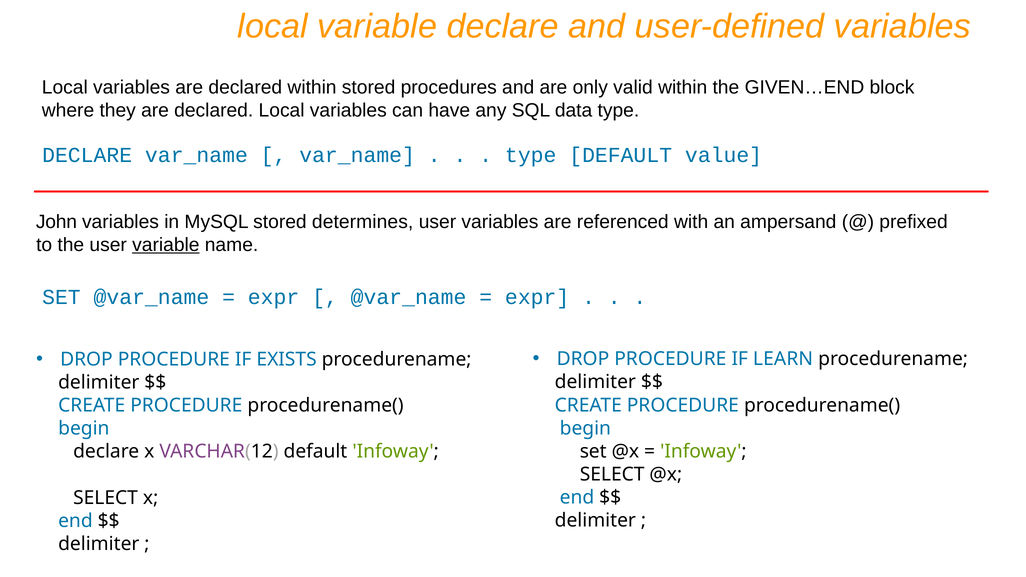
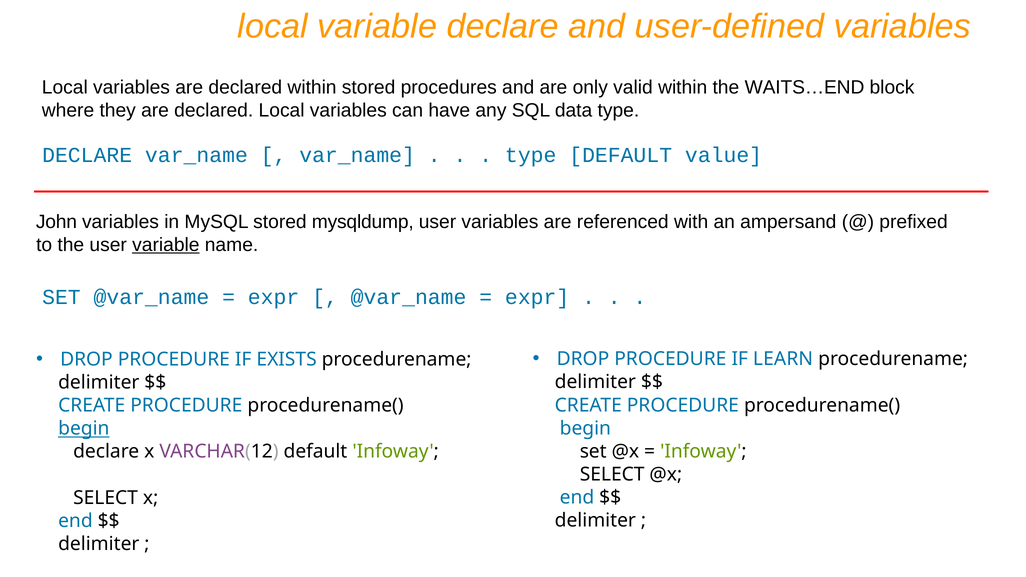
GIVEN…END: GIVEN…END -> WAITS…END (805, 87)
determines: determines -> mysqldump (363, 222)
begin underline: none -> present (84, 429)
